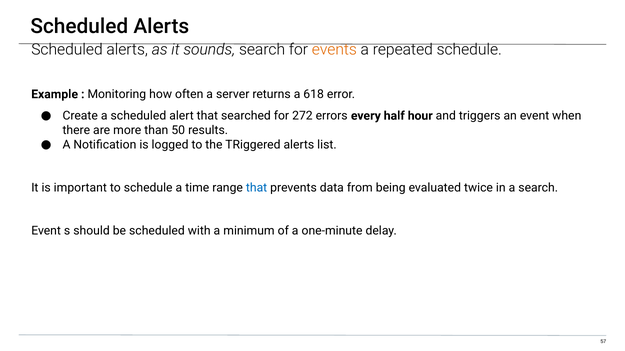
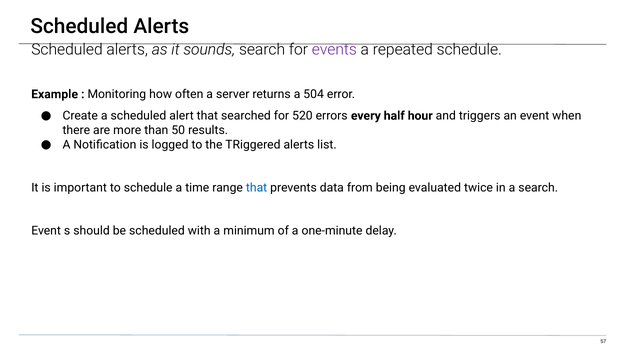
events colour: orange -> purple (334, 49)
618: 618 -> 504 (314, 94)
272: 272 -> 520 (302, 116)
